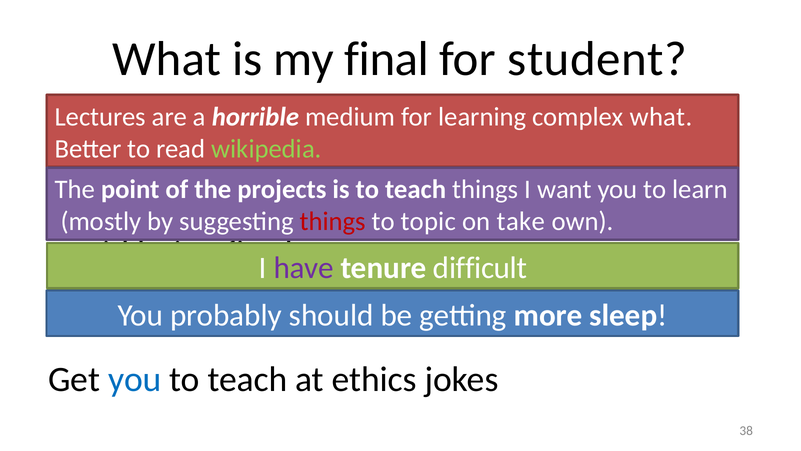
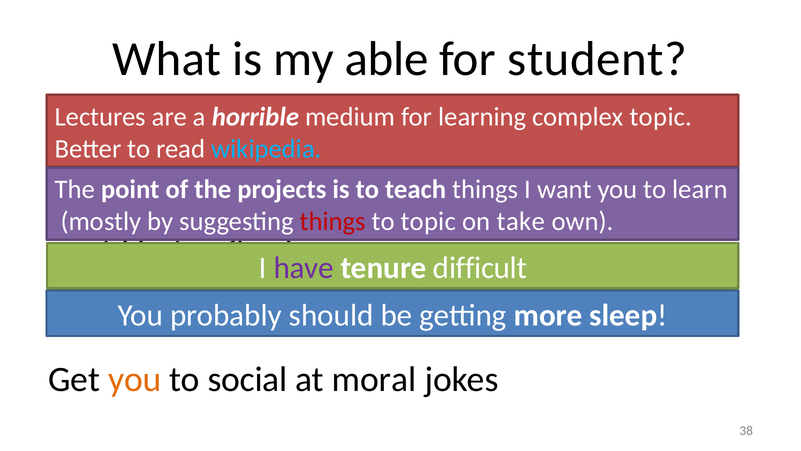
final: final -> able (387, 59)
what: what -> topic (661, 117)
wikipedia colour: light green -> light blue (266, 149)
you colour: blue -> orange (135, 379)
teach: teach -> social (248, 379)
ethics: ethics -> moral (374, 379)
